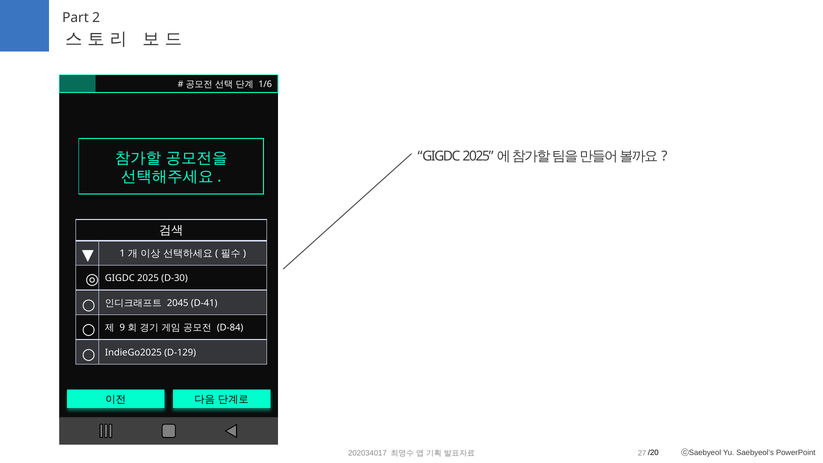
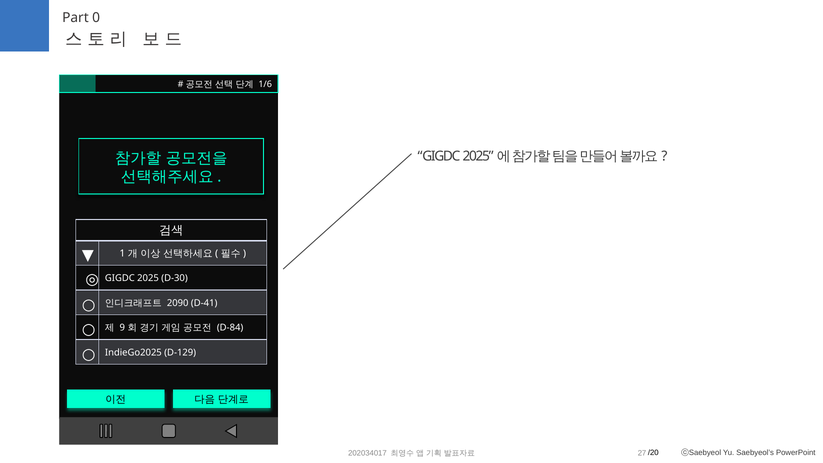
2: 2 -> 0 (96, 17)
2045: 2045 -> 2090 (178, 303)
